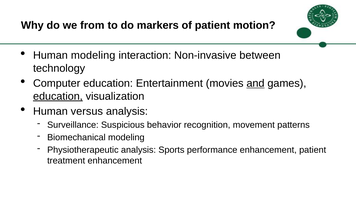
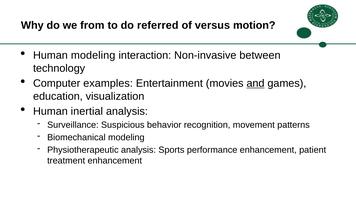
markers: markers -> referred (158, 25)
of patient: patient -> versus (212, 25)
Computer education: education -> examples (108, 83)
education underline: present -> none (58, 96)
versus: versus -> inertial (87, 111)
